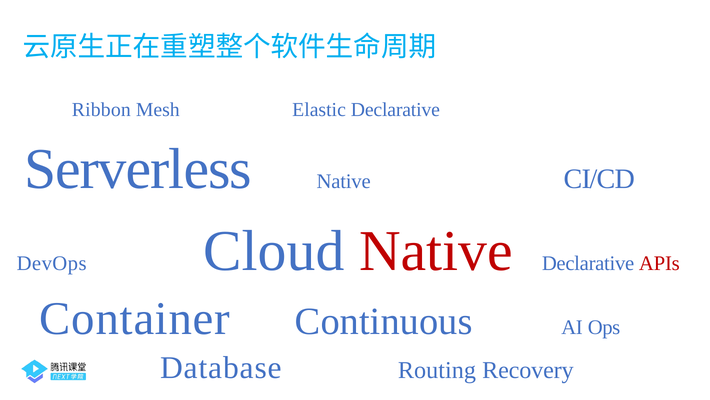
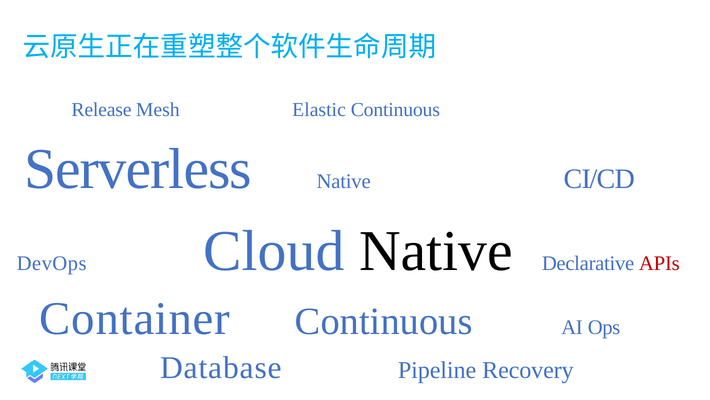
Ribbon: Ribbon -> Release (102, 109)
Elastic Declarative: Declarative -> Continuous (395, 109)
Native colour: red -> black (436, 251)
Routing: Routing -> Pipeline (437, 370)
